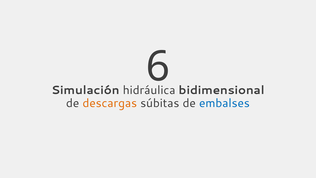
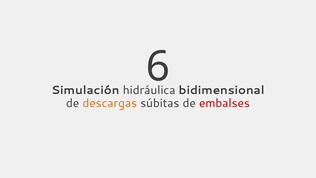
embalses colour: blue -> red (224, 103)
